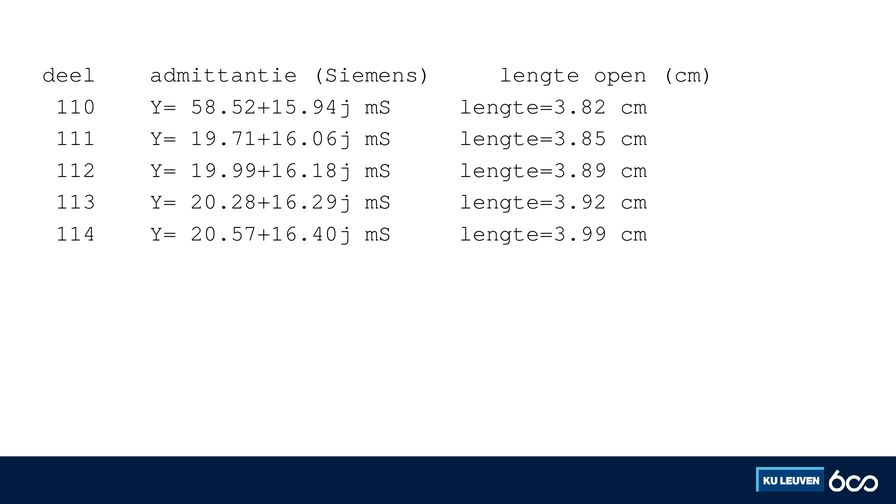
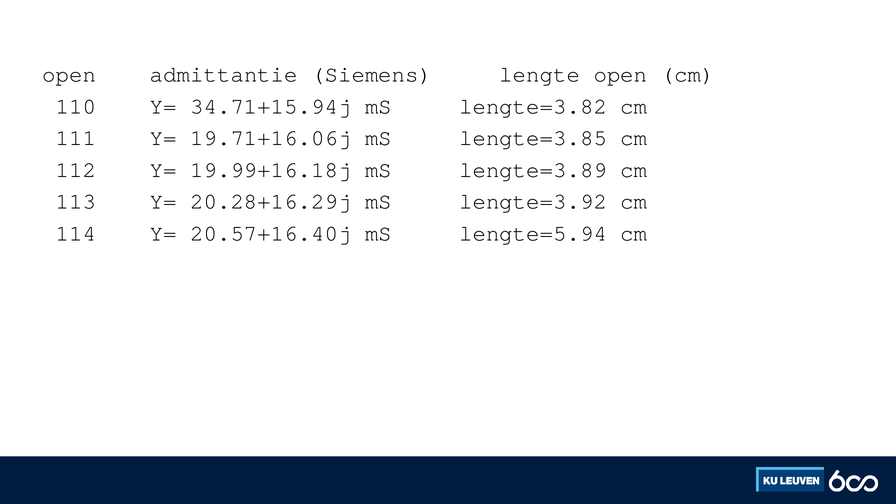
deel: deel -> open (69, 74)
58.52+15.94j: 58.52+15.94j -> 34.71+15.94j (271, 106)
lengte=3.99: lengte=3.99 -> lengte=5.94 (533, 233)
